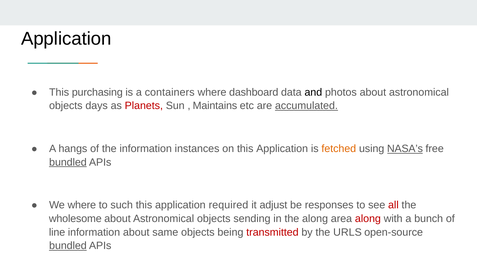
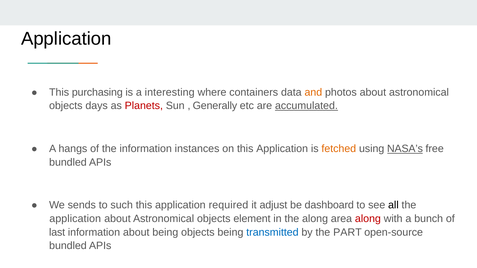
containers: containers -> interesting (170, 92)
dashboard: dashboard -> containers (254, 92)
and colour: black -> orange (313, 92)
Maintains: Maintains -> Generally (215, 106)
bundled underline: present -> none (68, 162)
We where: where -> sends (82, 205)
responses: responses -> dashboard (329, 205)
all colour: red -> black (393, 205)
wholesome: wholesome -> application (75, 219)
sending: sending -> element (252, 219)
line: line -> last (57, 232)
about same: same -> being (165, 232)
transmitted colour: red -> blue (272, 232)
URLS: URLS -> PART (347, 232)
bundled underline: present -> none (68, 246)
